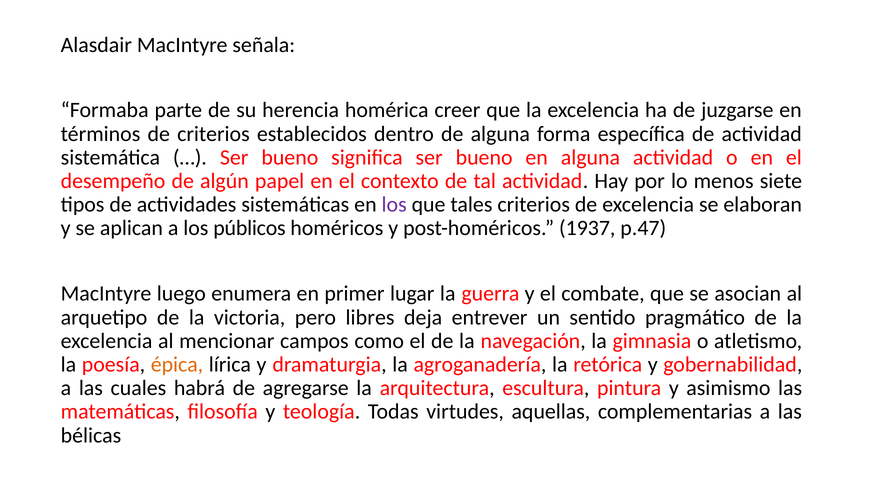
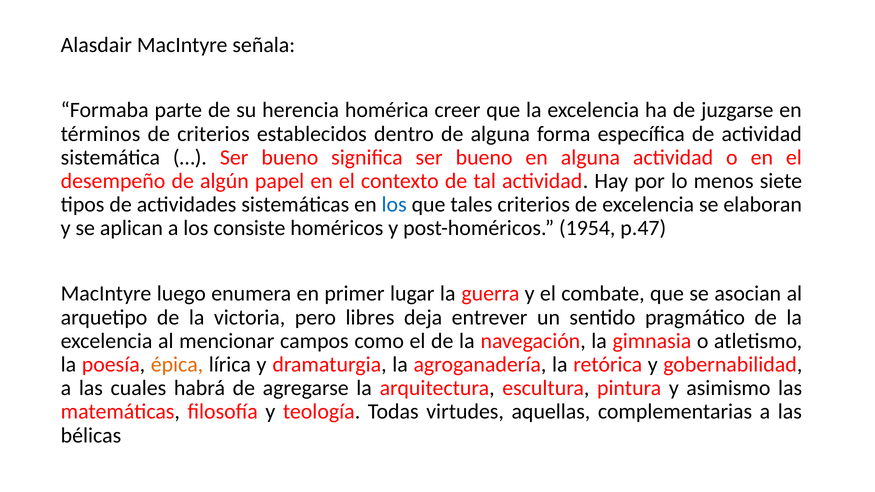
los colour: purple -> blue (394, 205)
públicos: públicos -> consiste (249, 228)
1937: 1937 -> 1954 (587, 228)
